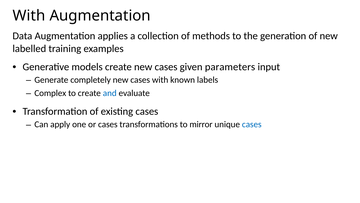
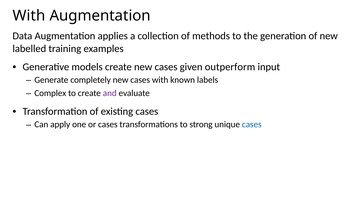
parameters: parameters -> outperform (230, 67)
and colour: blue -> purple (110, 93)
mirror: mirror -> strong (201, 124)
